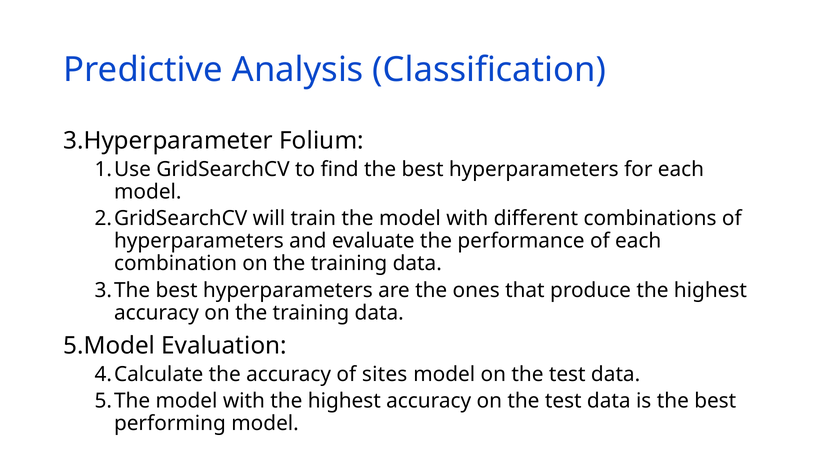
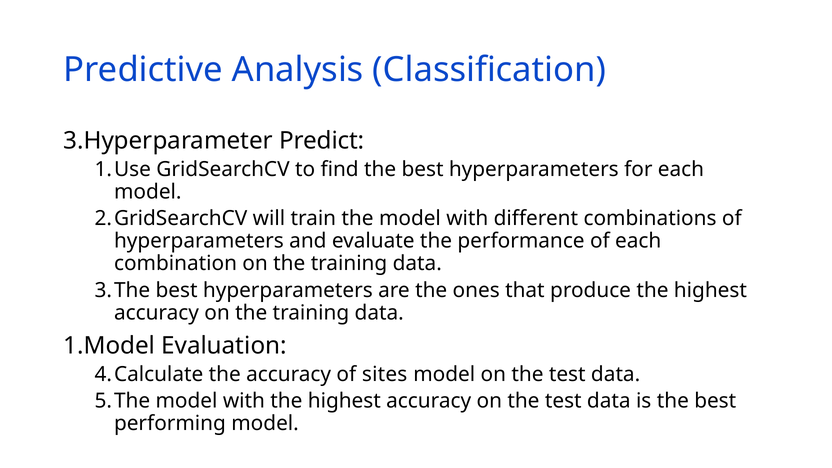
Folium: Folium -> Predict (322, 141)
5.Model: 5.Model -> 1.Model (109, 346)
